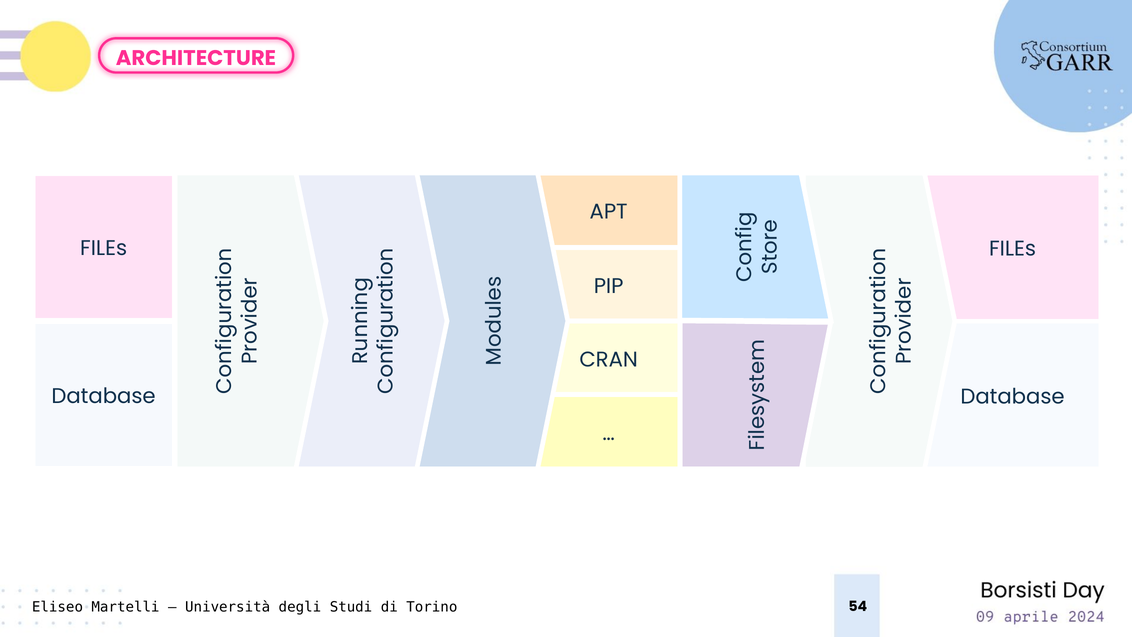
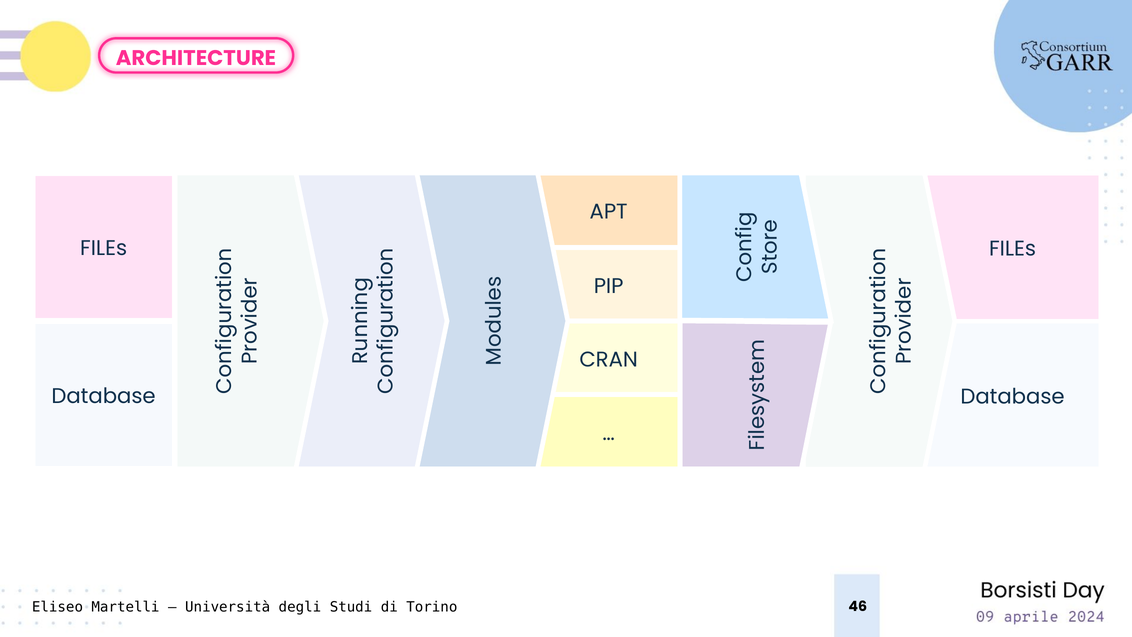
54: 54 -> 46 (858, 606)
